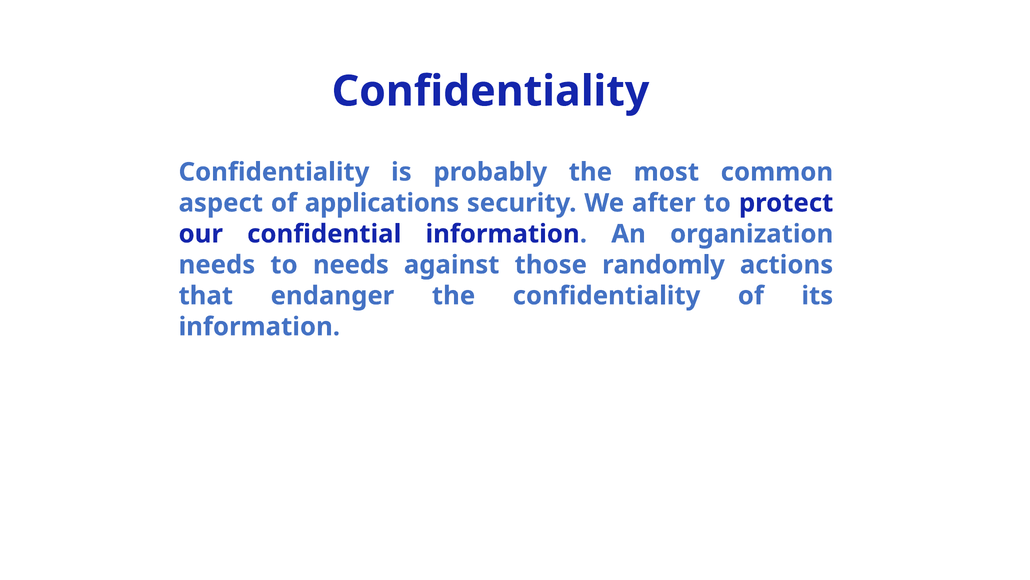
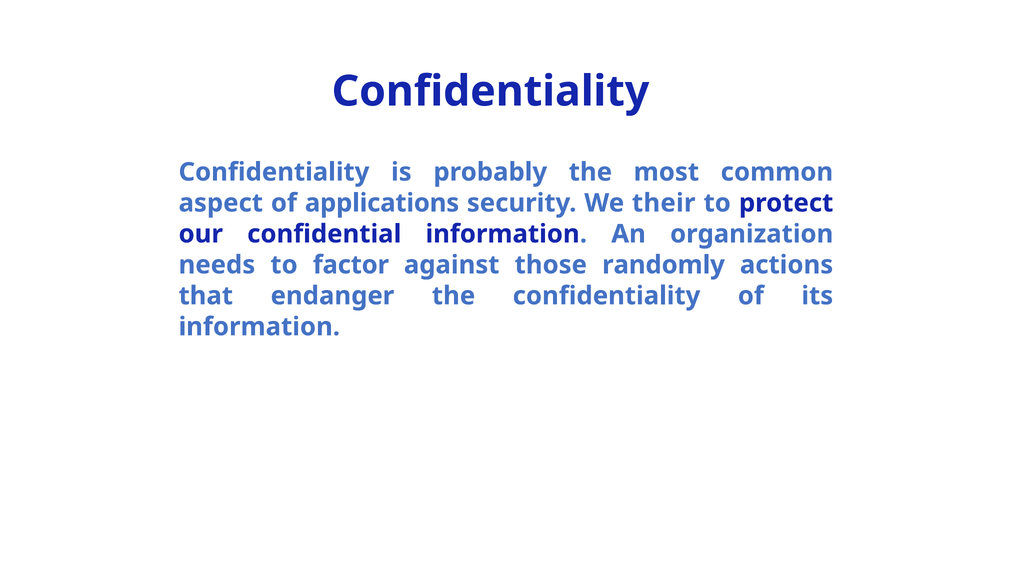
after: after -> their (664, 203)
to needs: needs -> factor (351, 265)
